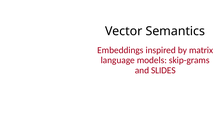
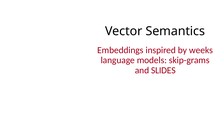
matrix: matrix -> weeks (201, 50)
